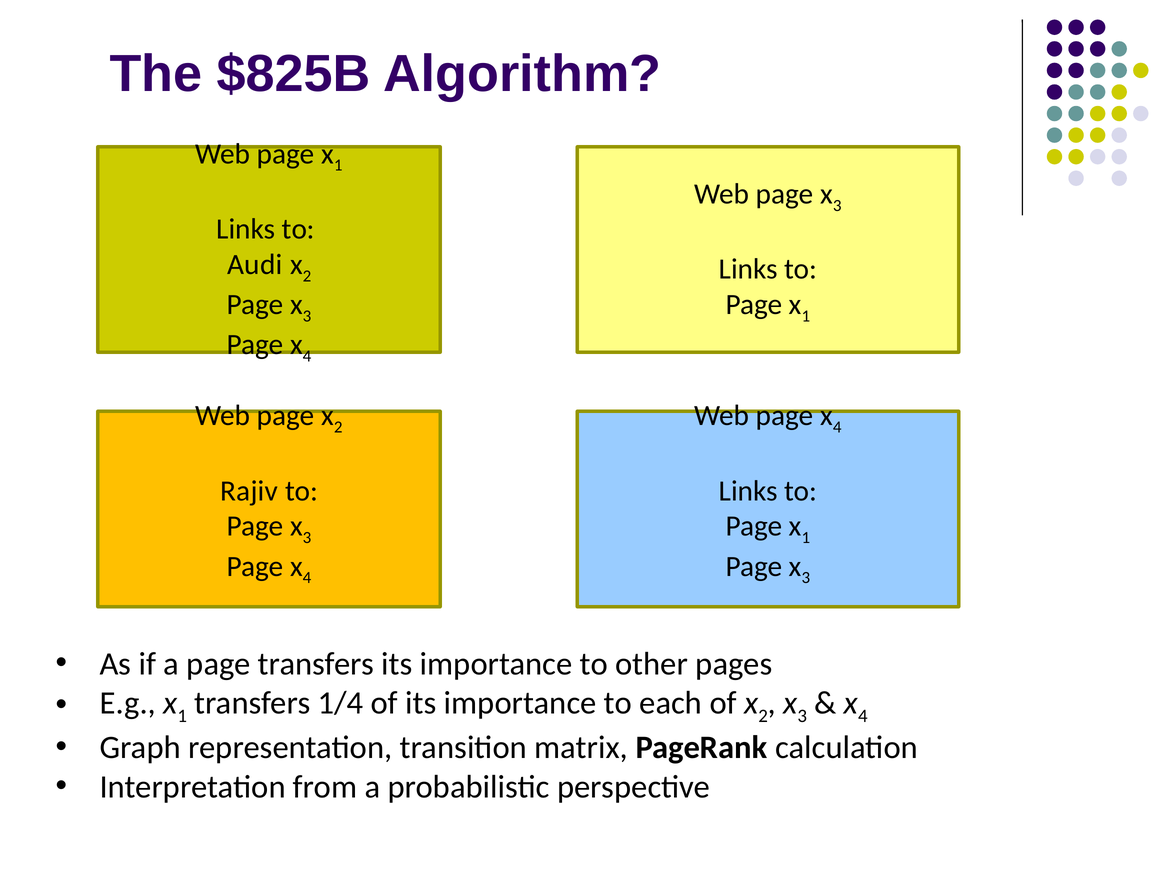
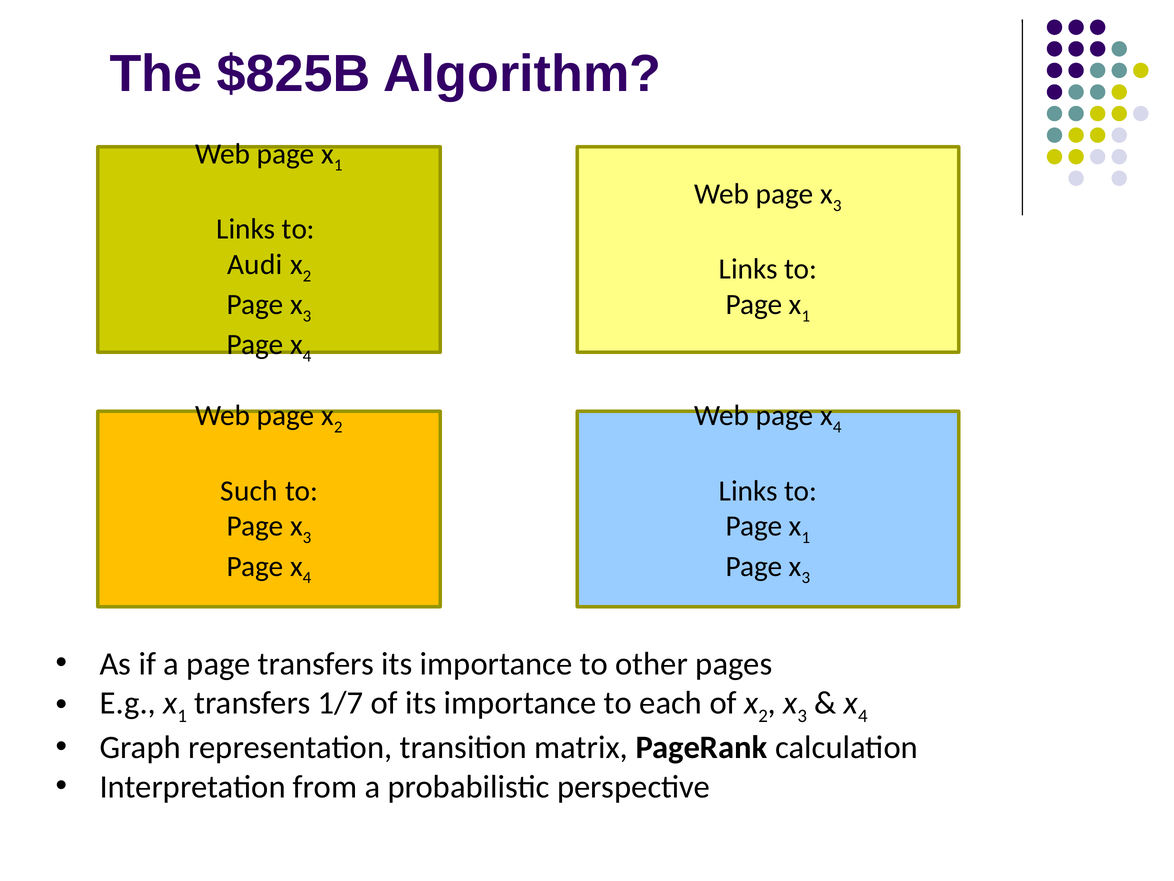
Rajiv: Rajiv -> Such (249, 491)
1/4: 1/4 -> 1/7 (340, 703)
